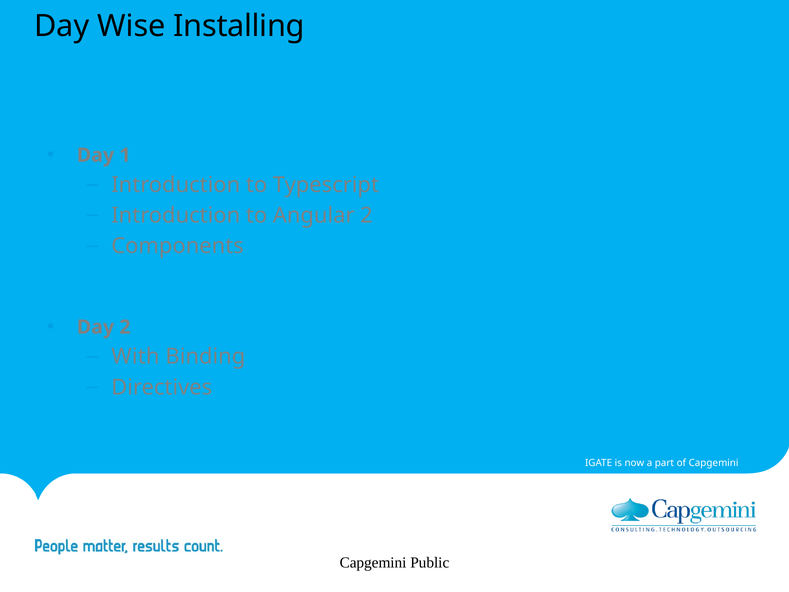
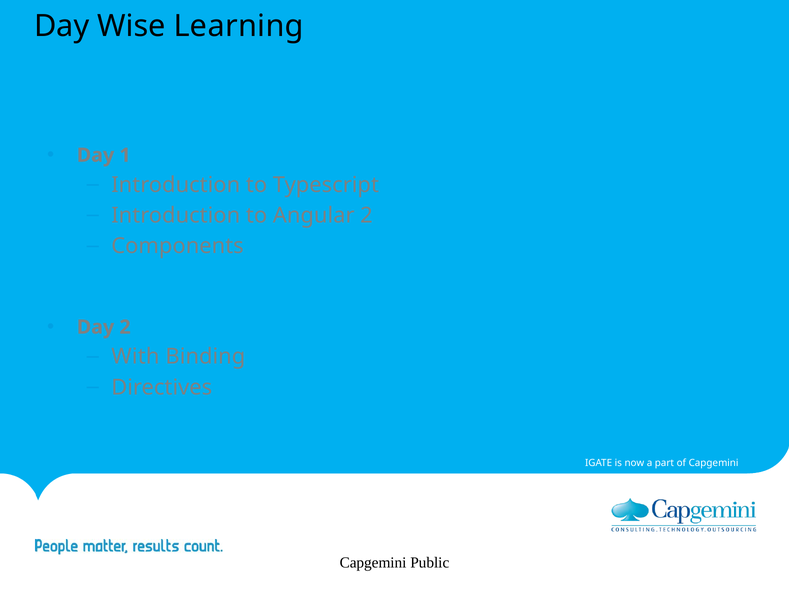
Installing: Installing -> Learning (239, 26)
